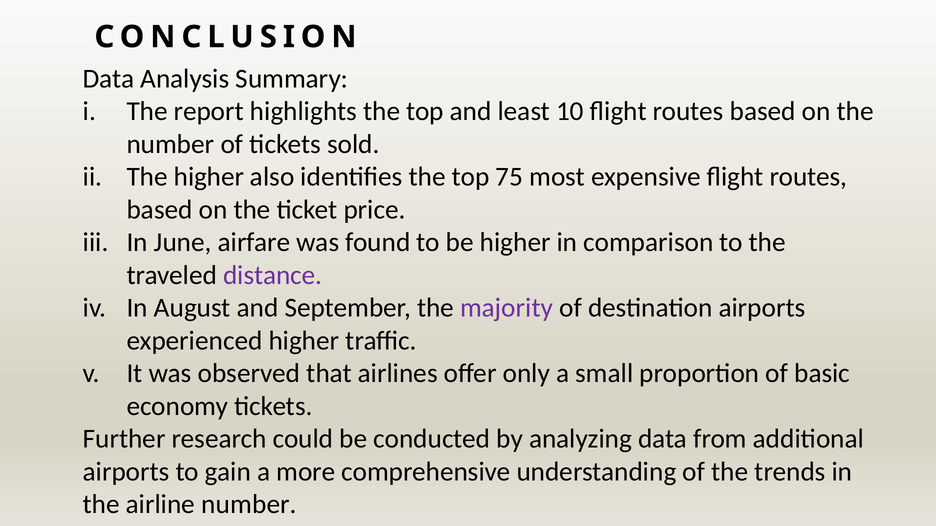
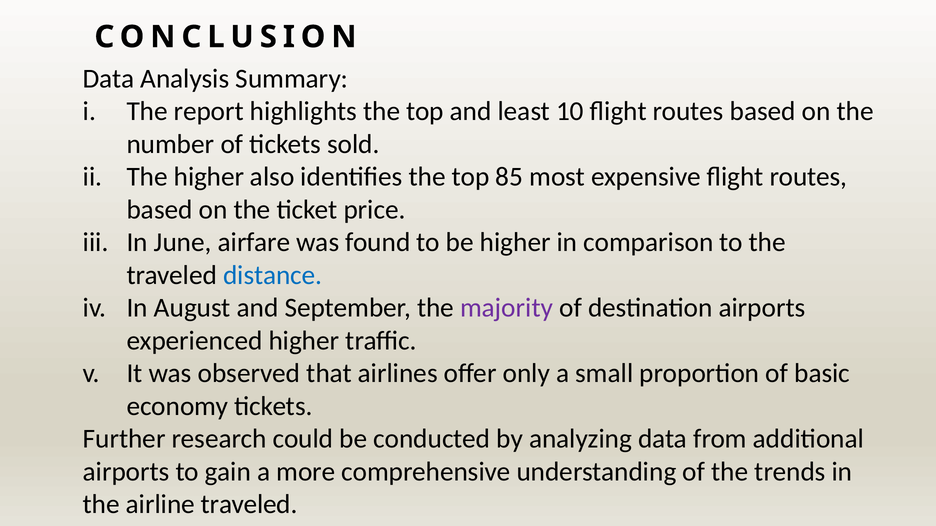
75: 75 -> 85 (509, 177)
distance colour: purple -> blue (273, 275)
airline number: number -> traveled (249, 505)
